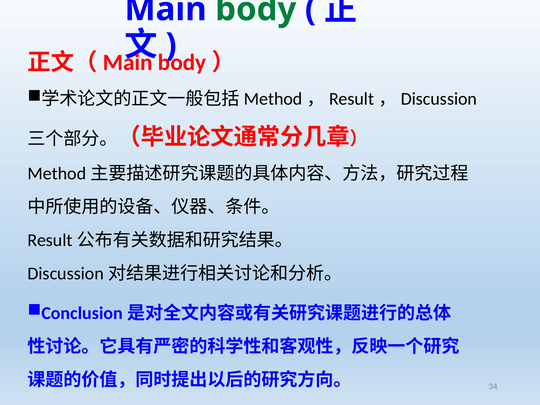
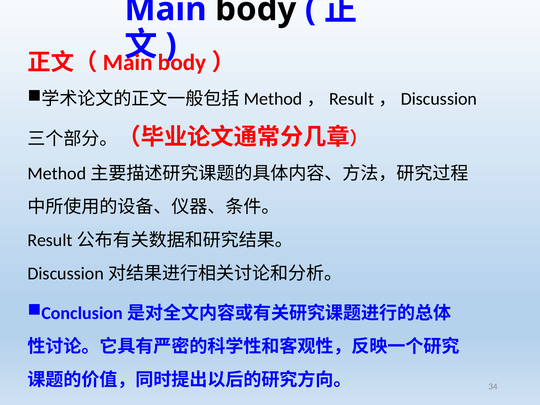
body colour: green -> black (256, 9)
